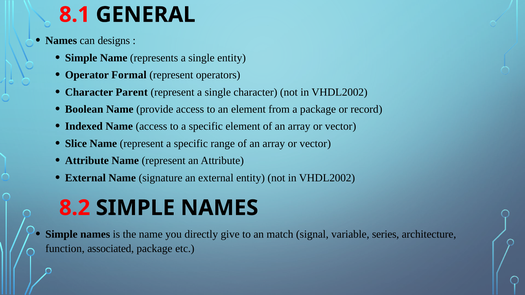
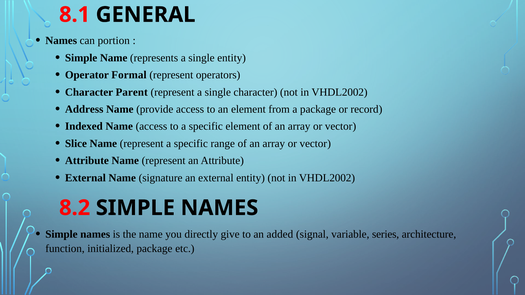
designs: designs -> portion (114, 41)
Boolean: Boolean -> Address (84, 109)
match: match -> added (280, 234)
associated: associated -> initialized (111, 249)
